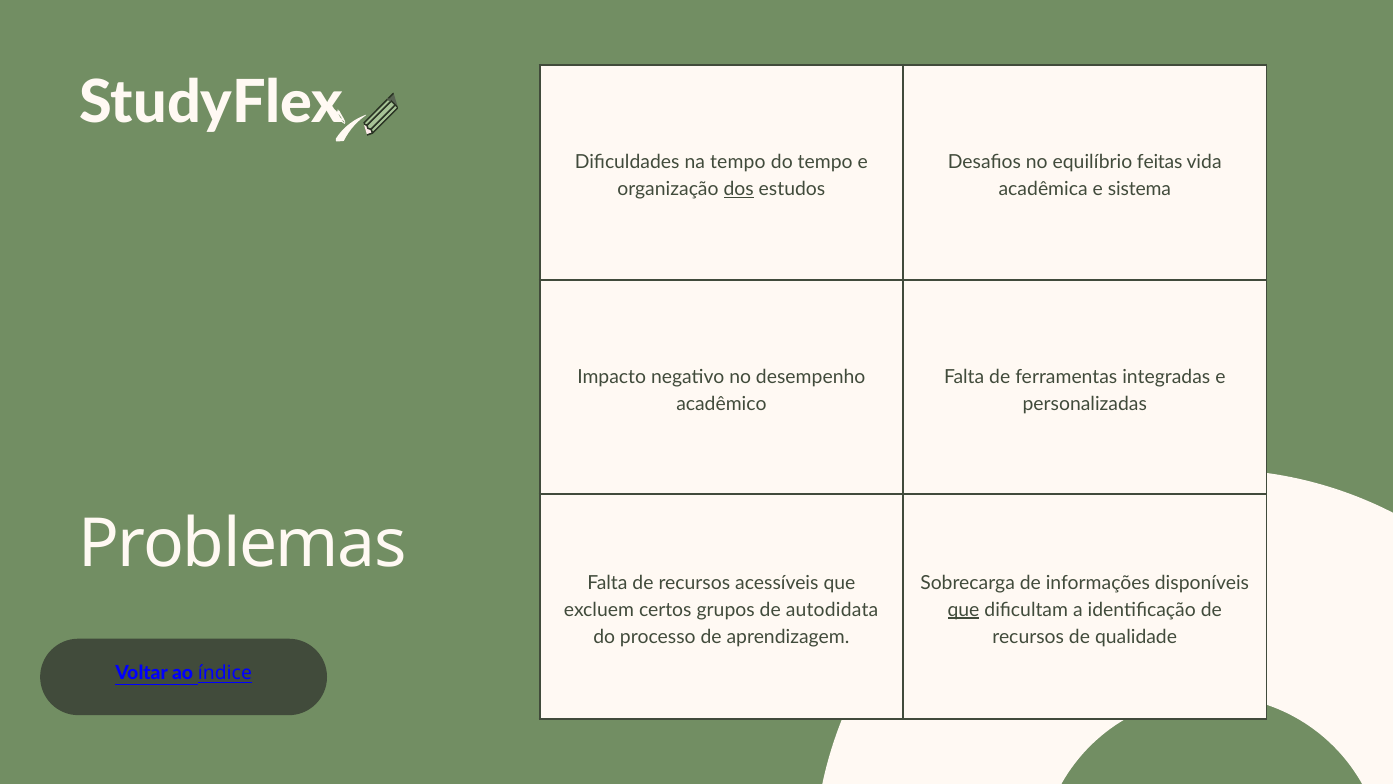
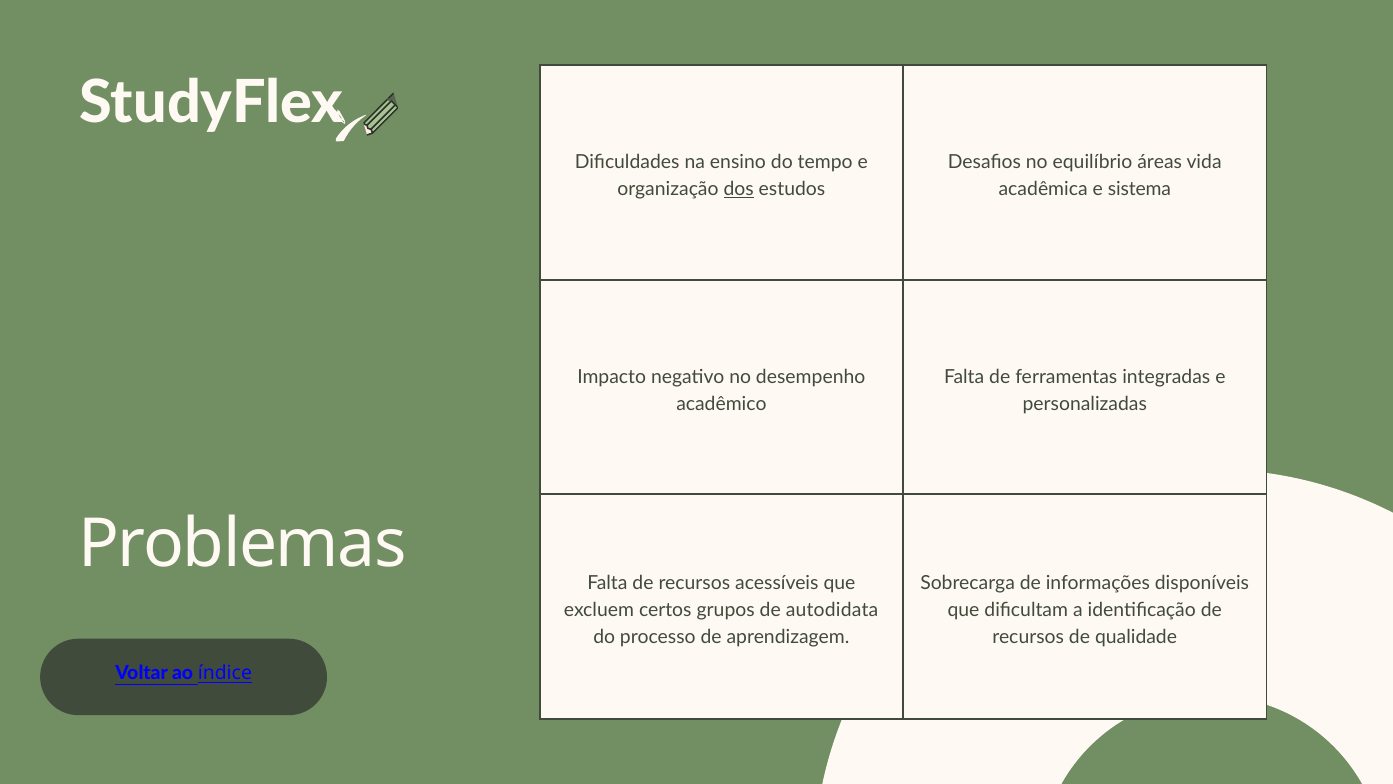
na tempo: tempo -> ensino (738, 162)
feitas: feitas -> áreas (1160, 162)
que underline: present -> none (964, 609)
